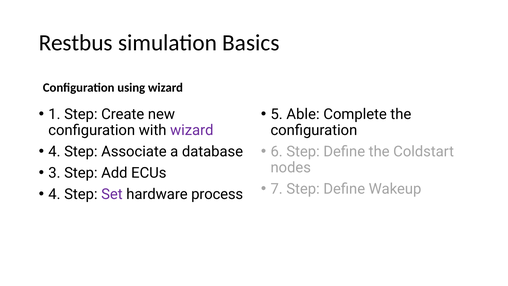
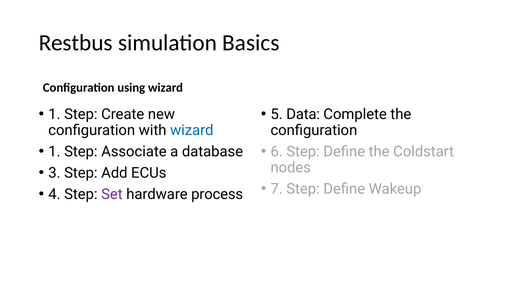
Able: Able -> Data (303, 114)
wizard colour: purple -> blue (192, 130)
4: 4 -> 1 (54, 151)
